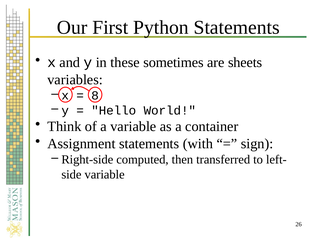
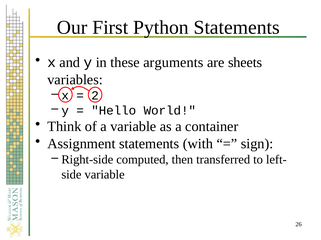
sometimes: sometimes -> arguments (173, 63)
8: 8 -> 2 (95, 96)
